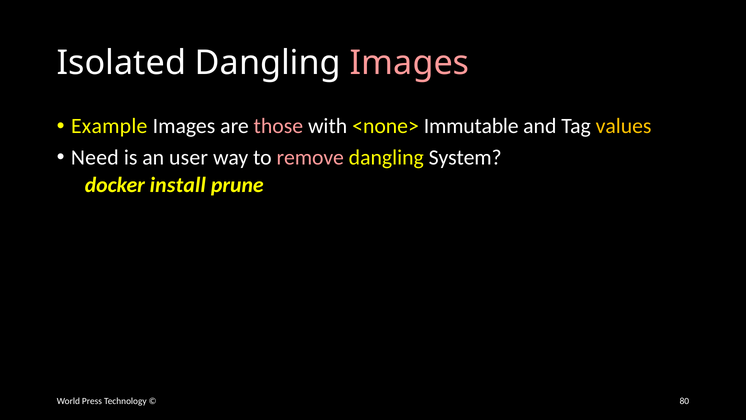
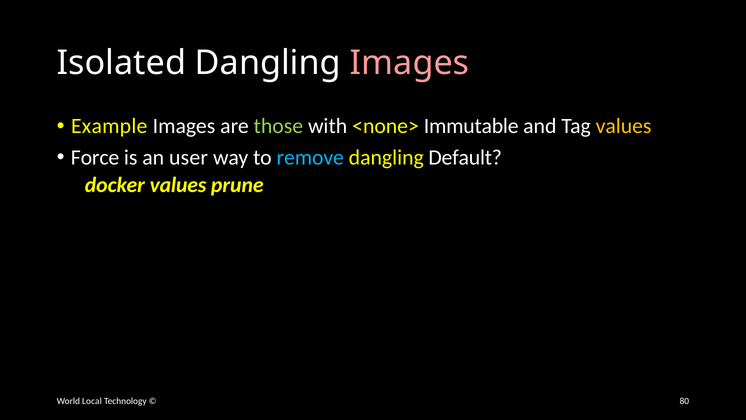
those colour: pink -> light green (278, 126)
Need: Need -> Force (95, 157)
remove colour: pink -> light blue (310, 157)
System: System -> Default (465, 157)
docker install: install -> values (178, 185)
Press: Press -> Local (92, 401)
